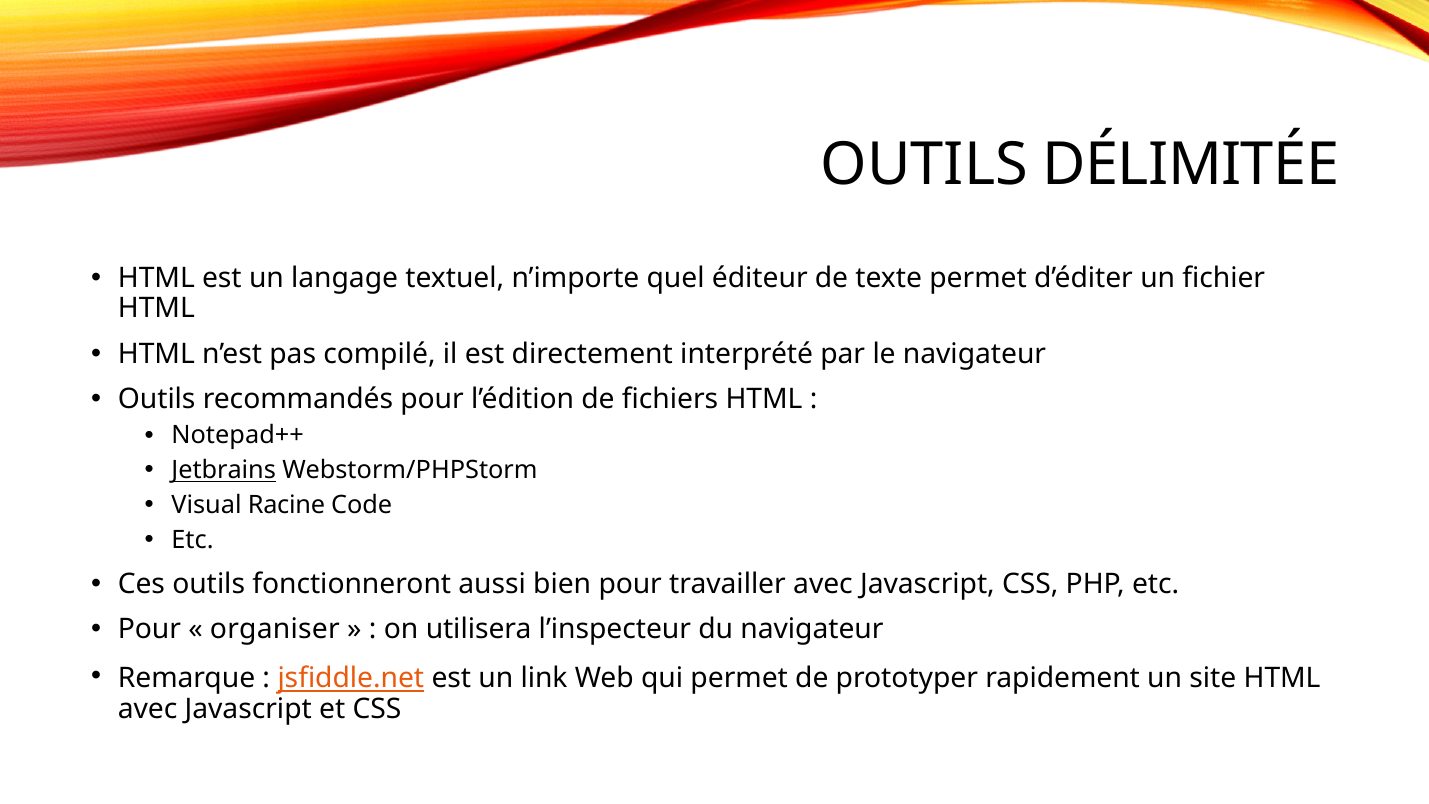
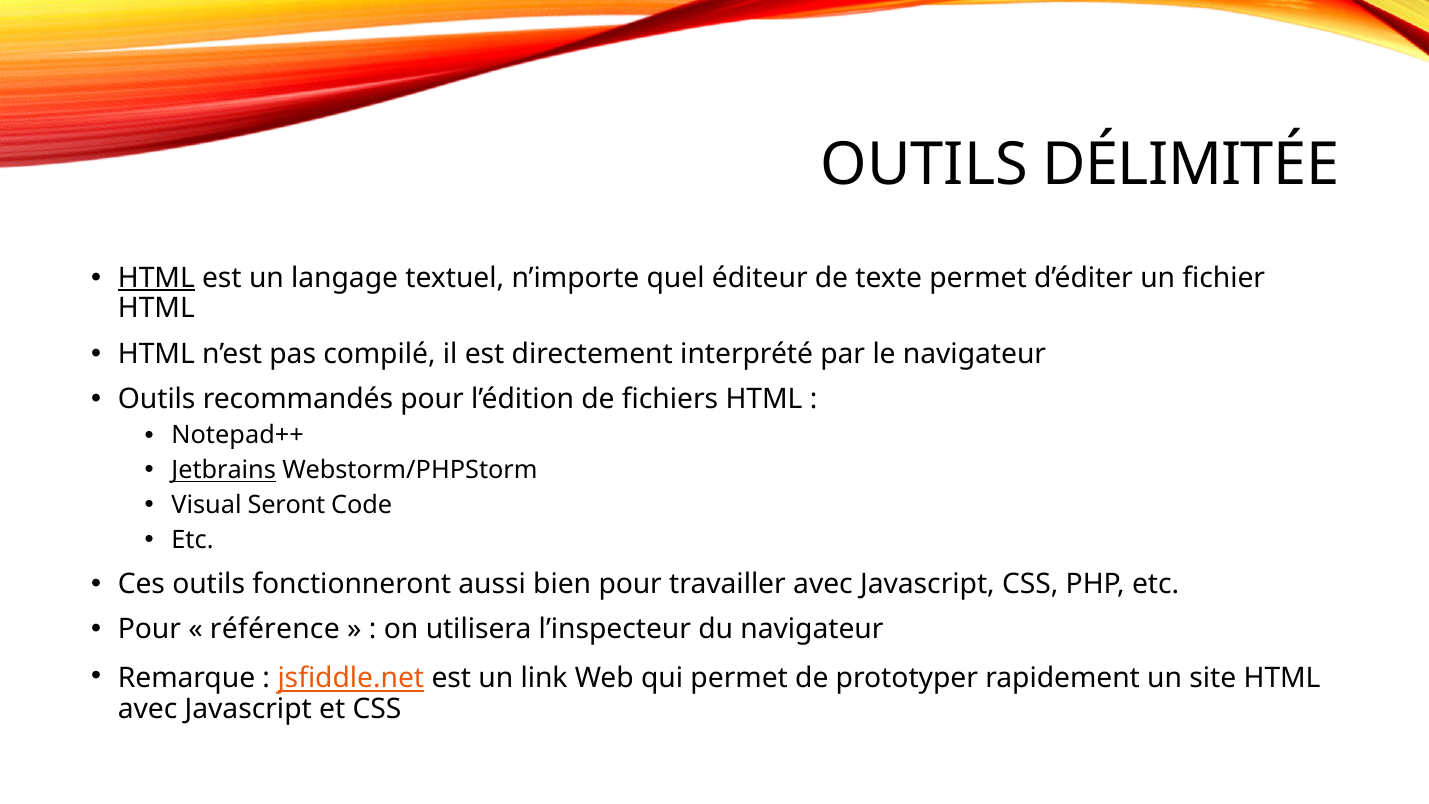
HTML underline: none -> present (156, 278)
Racine: Racine -> Seront (286, 505)
organiser: organiser -> référence (275, 629)
